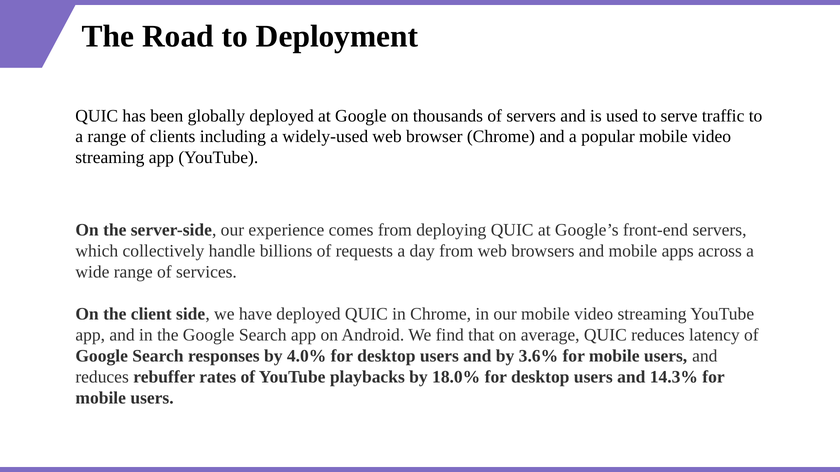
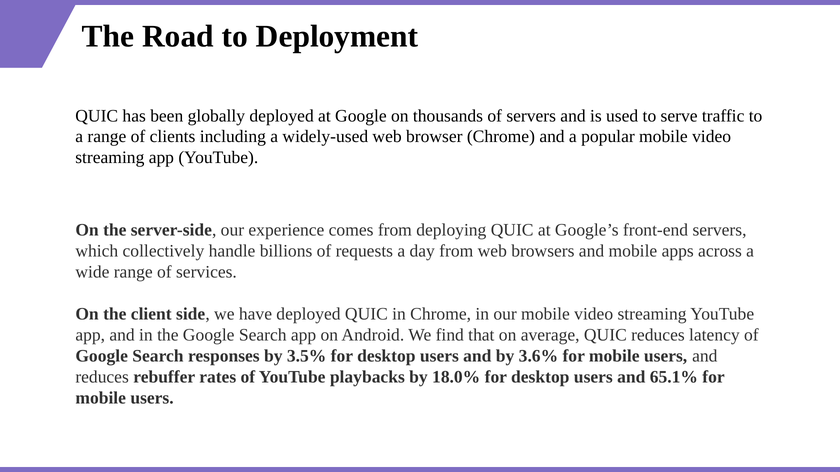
4.0%: 4.0% -> 3.5% (307, 356)
14.3%: 14.3% -> 65.1% (674, 377)
